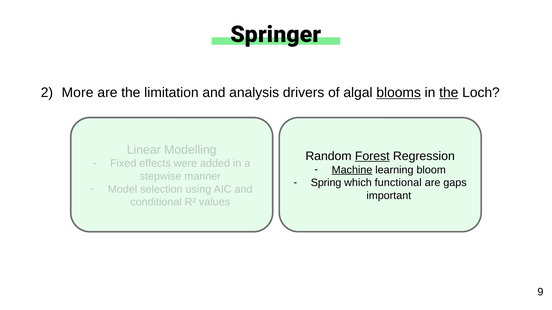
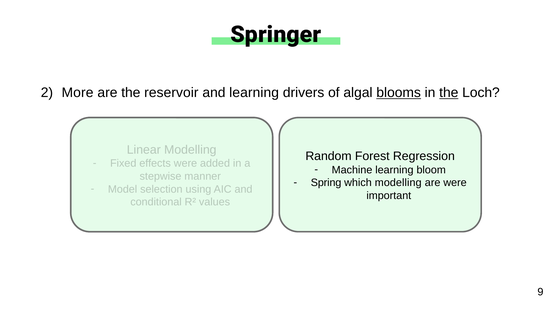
limitation: limitation -> reservoir (171, 93)
and analysis: analysis -> learning (254, 93)
Forest underline: present -> none (372, 156)
Machine underline: present -> none (352, 170)
which functional: functional -> modelling (398, 183)
are gaps: gaps -> were (455, 183)
